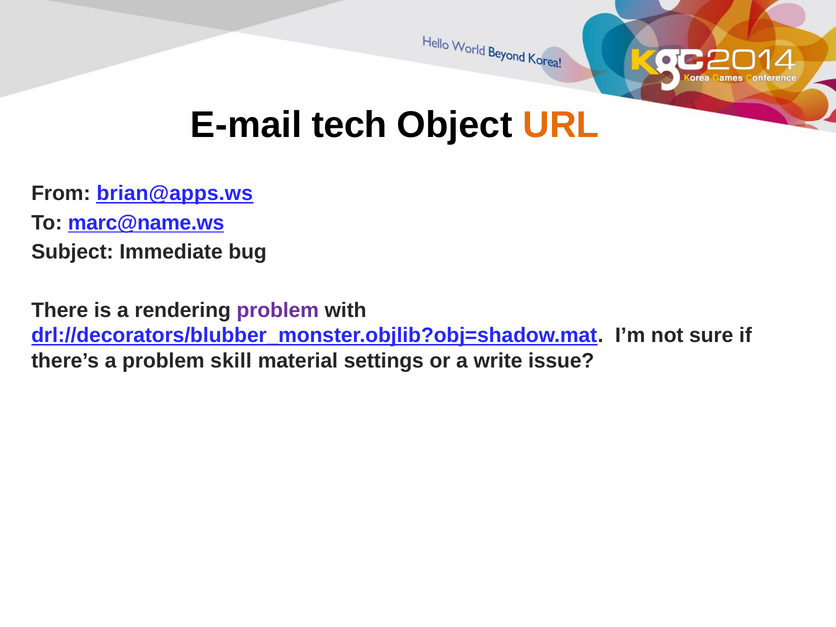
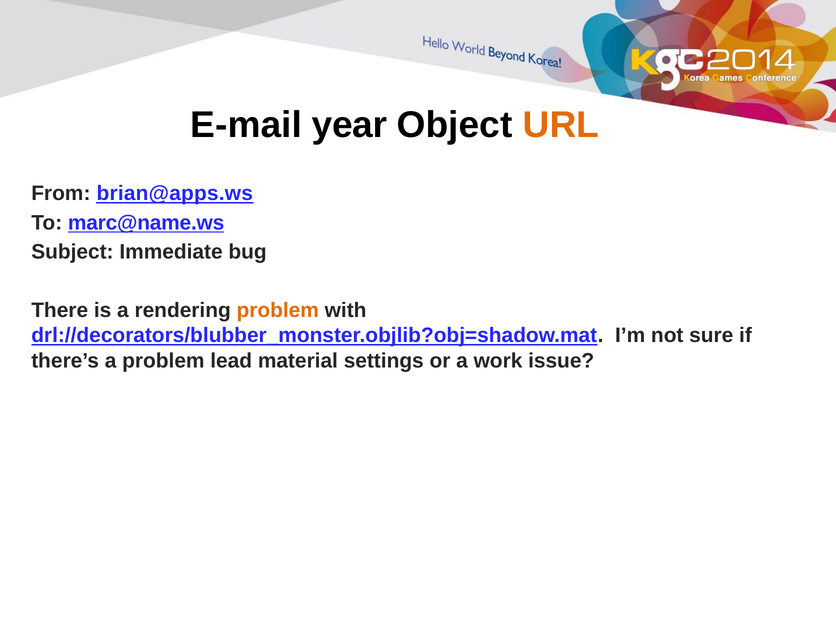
tech: tech -> year (350, 125)
problem colour: purple -> orange (278, 310)
skill: skill -> lead (231, 361)
write: write -> work (498, 361)
